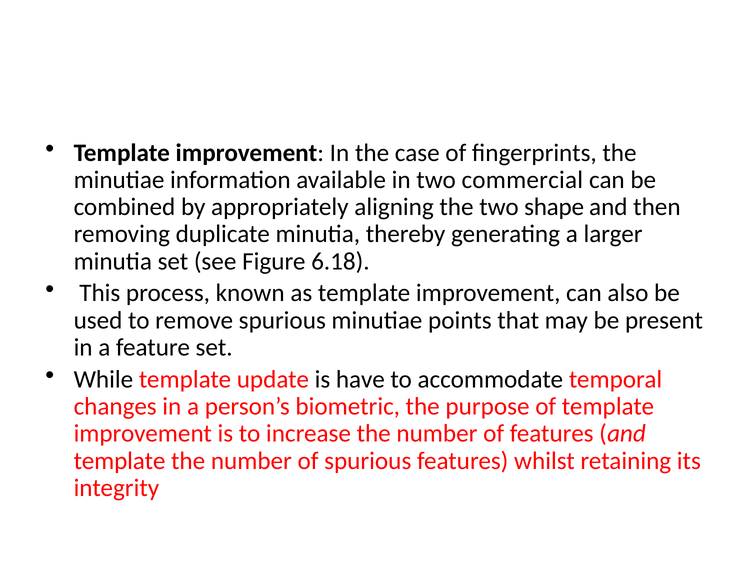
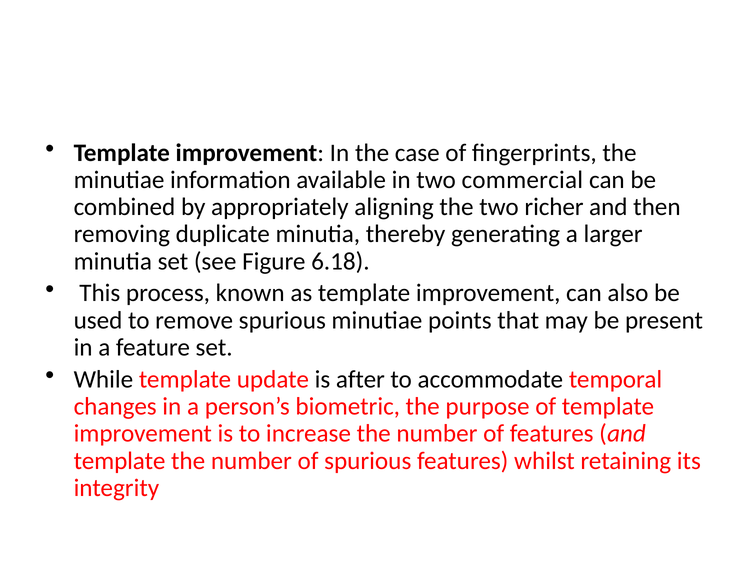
shape: shape -> richer (554, 207)
have: have -> after (360, 379)
